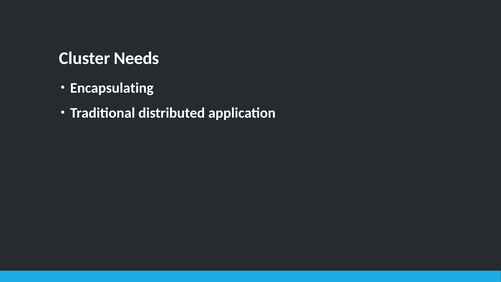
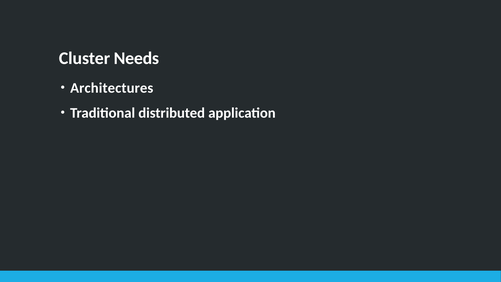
Encapsulating: Encapsulating -> Architectures (112, 88)
